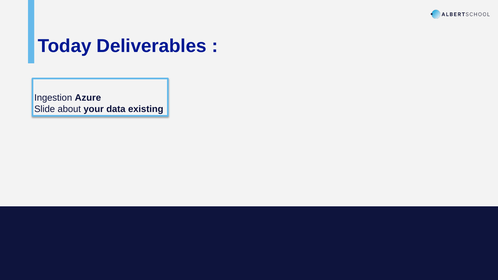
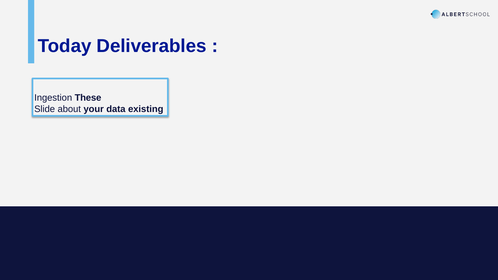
Azure: Azure -> These (88, 98)
